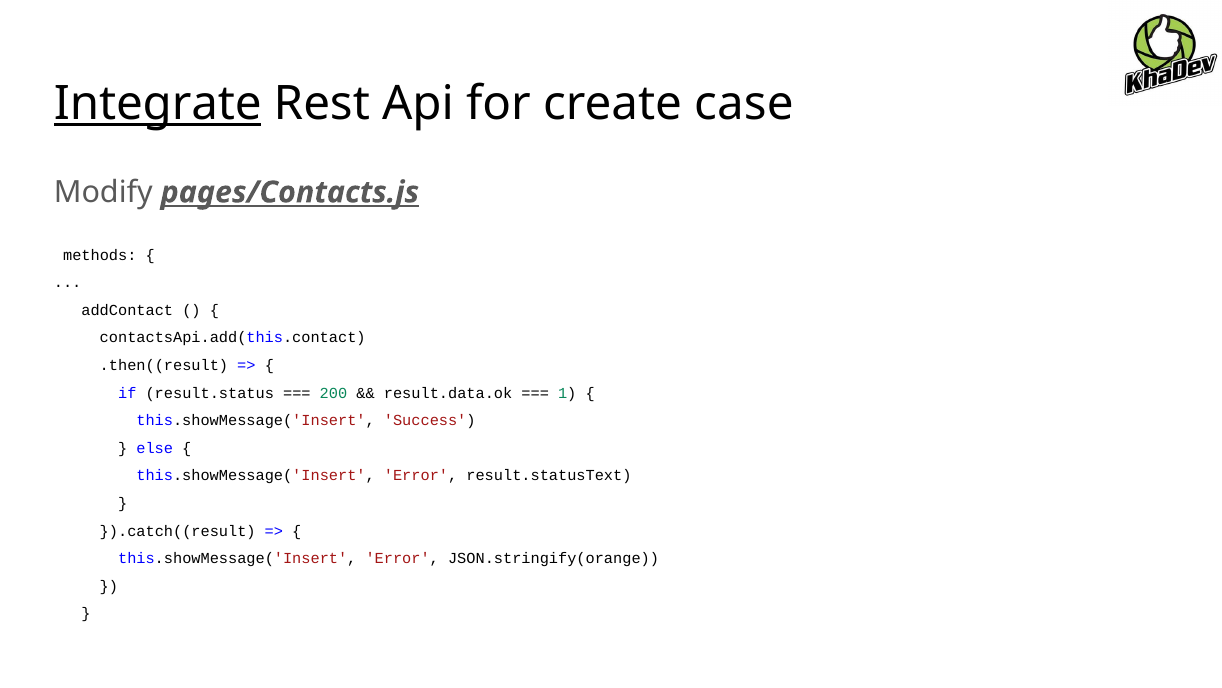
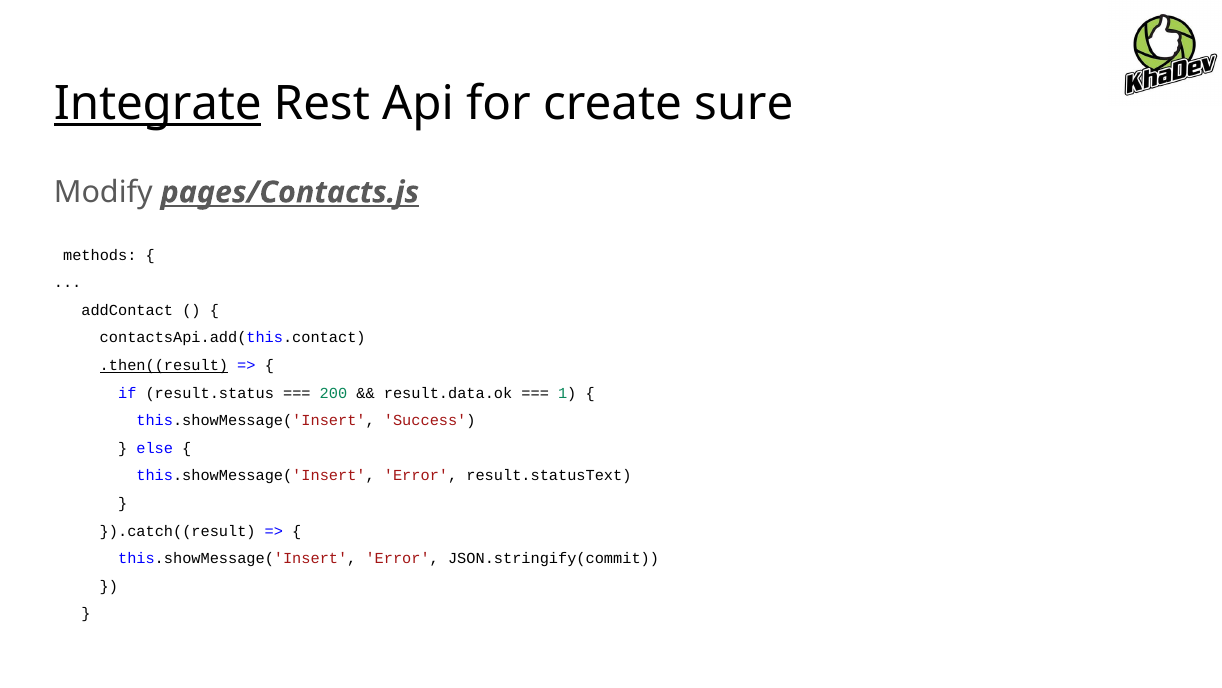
case: case -> sure (744, 104)
.then((result underline: none -> present (164, 365)
JSON.stringify(orange: JSON.stringify(orange -> JSON.stringify(commit (554, 558)
